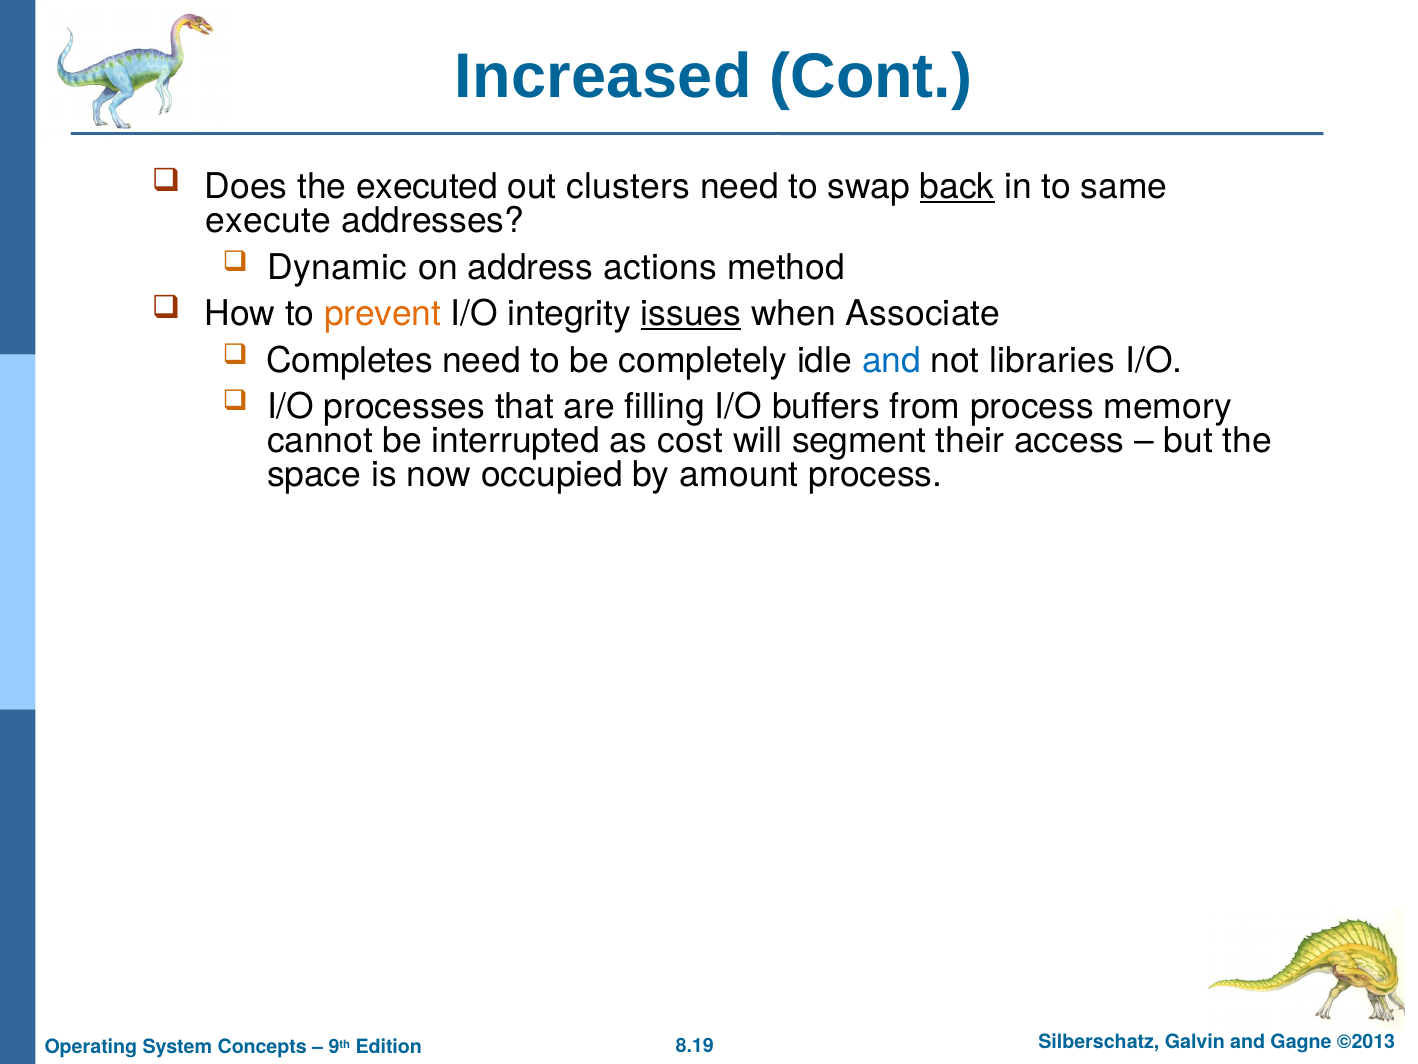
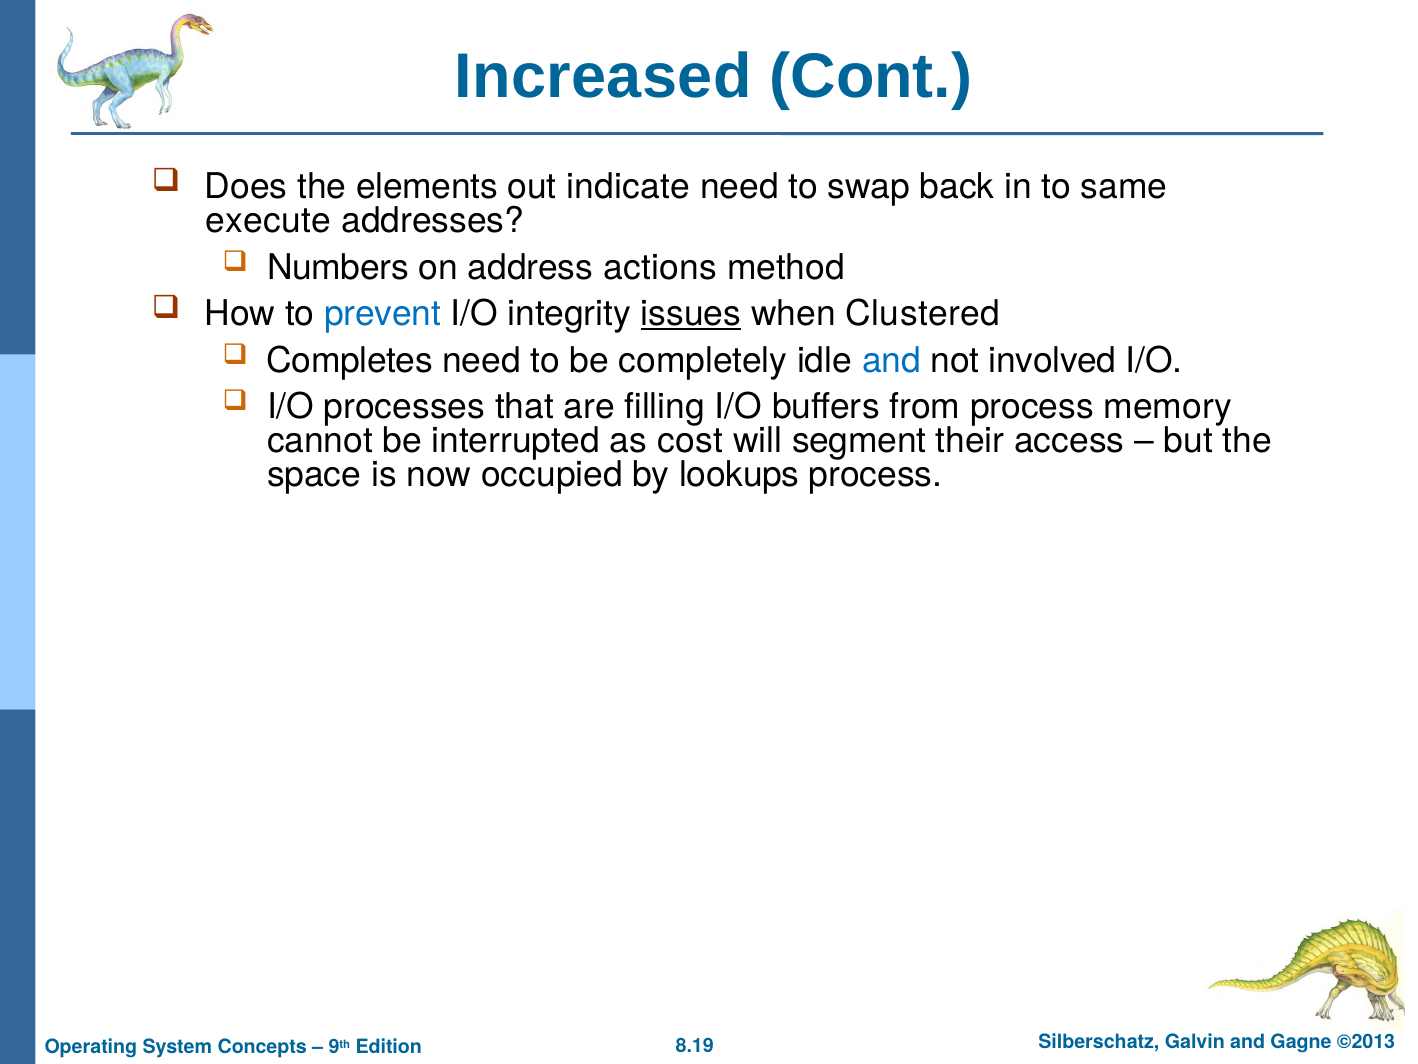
executed: executed -> elements (427, 187)
clusters: clusters -> indicate (628, 187)
back underline: present -> none (957, 187)
Dynamic: Dynamic -> Numbers (338, 267)
prevent colour: orange -> blue (383, 314)
Associate: Associate -> Clustered (923, 314)
libraries: libraries -> involved (1053, 360)
amount: amount -> lookups (739, 475)
